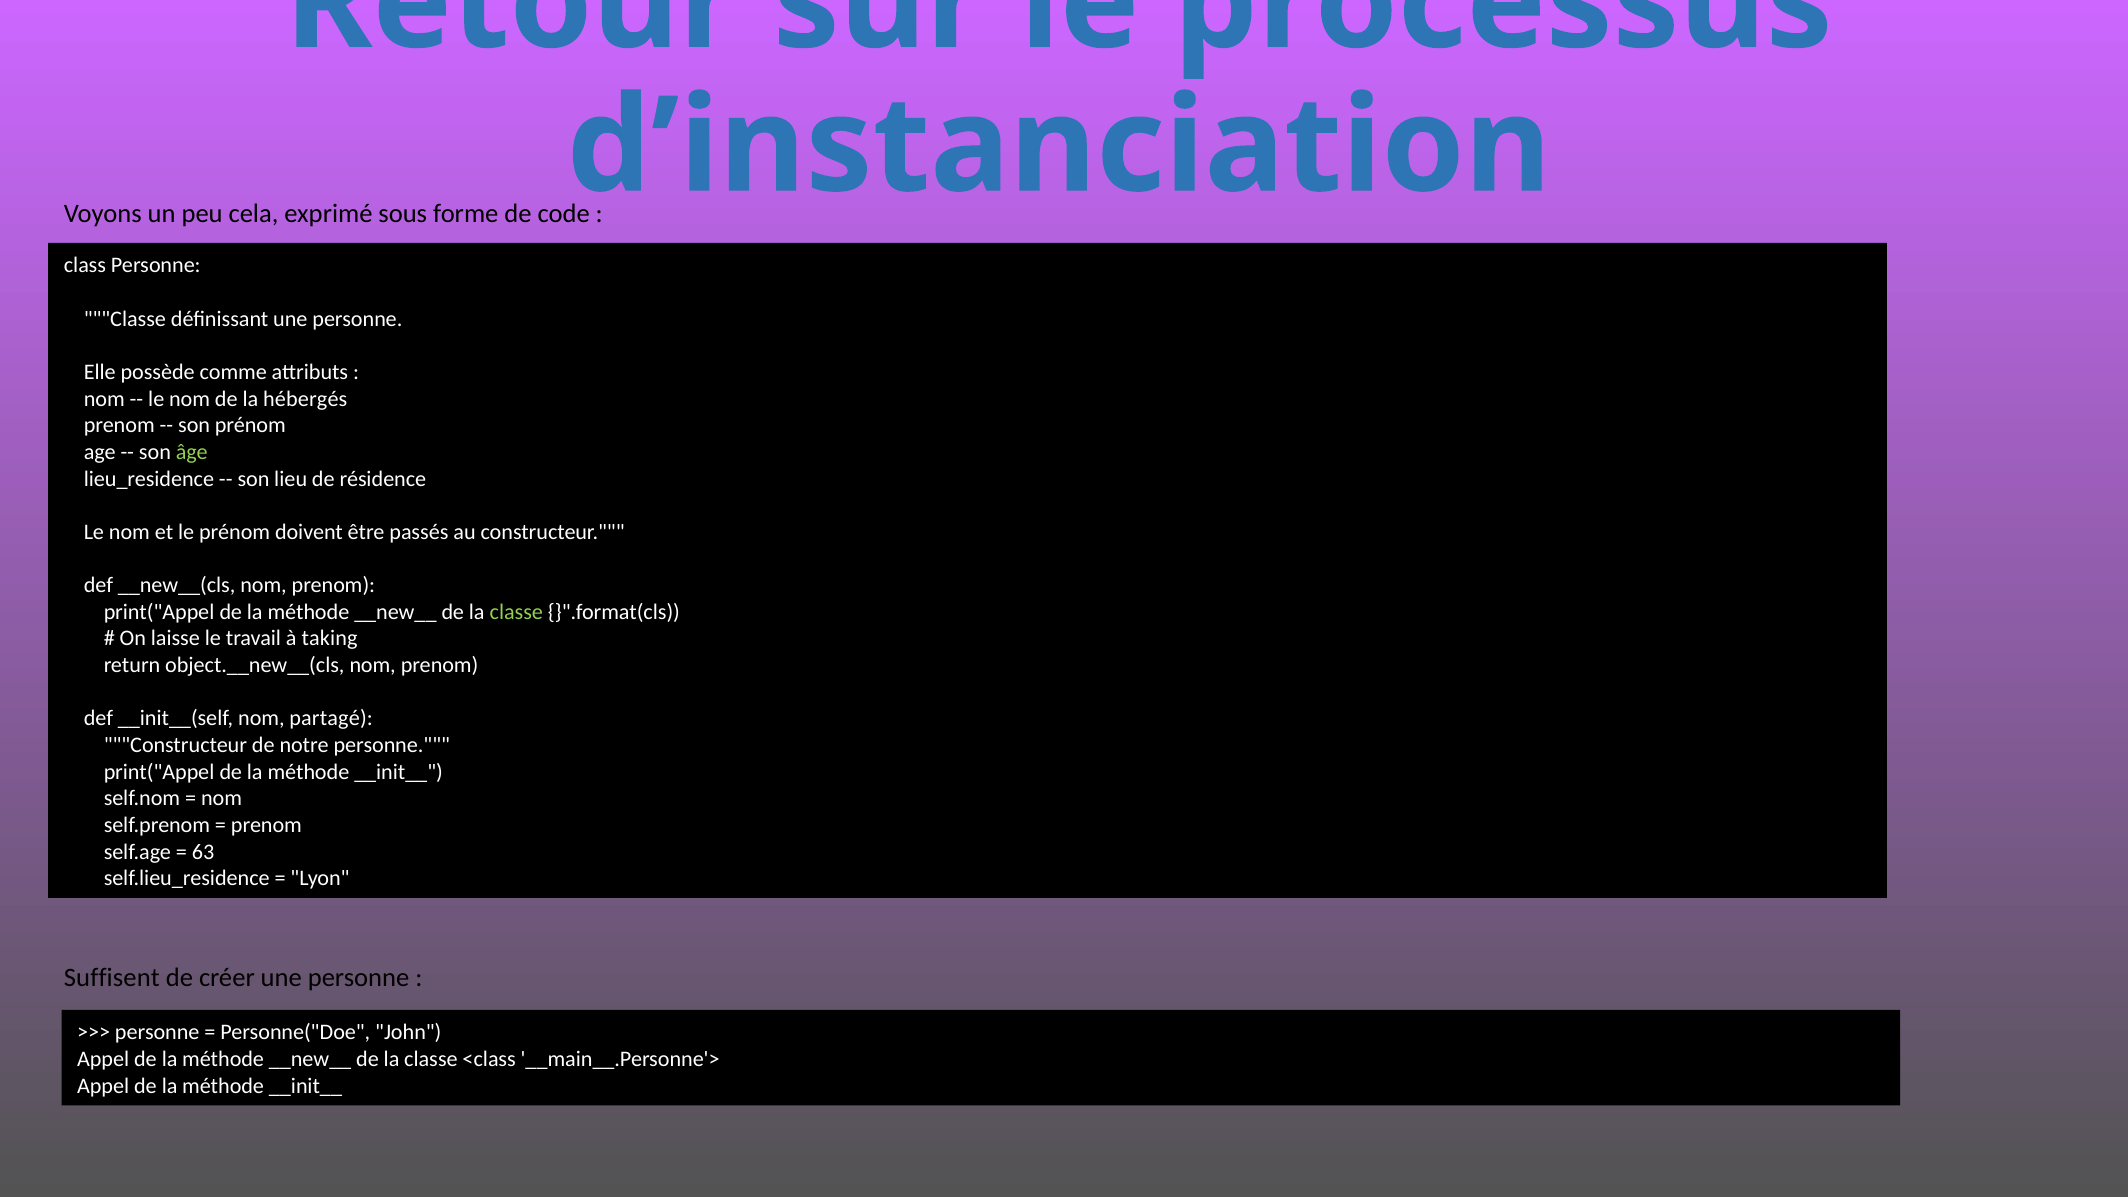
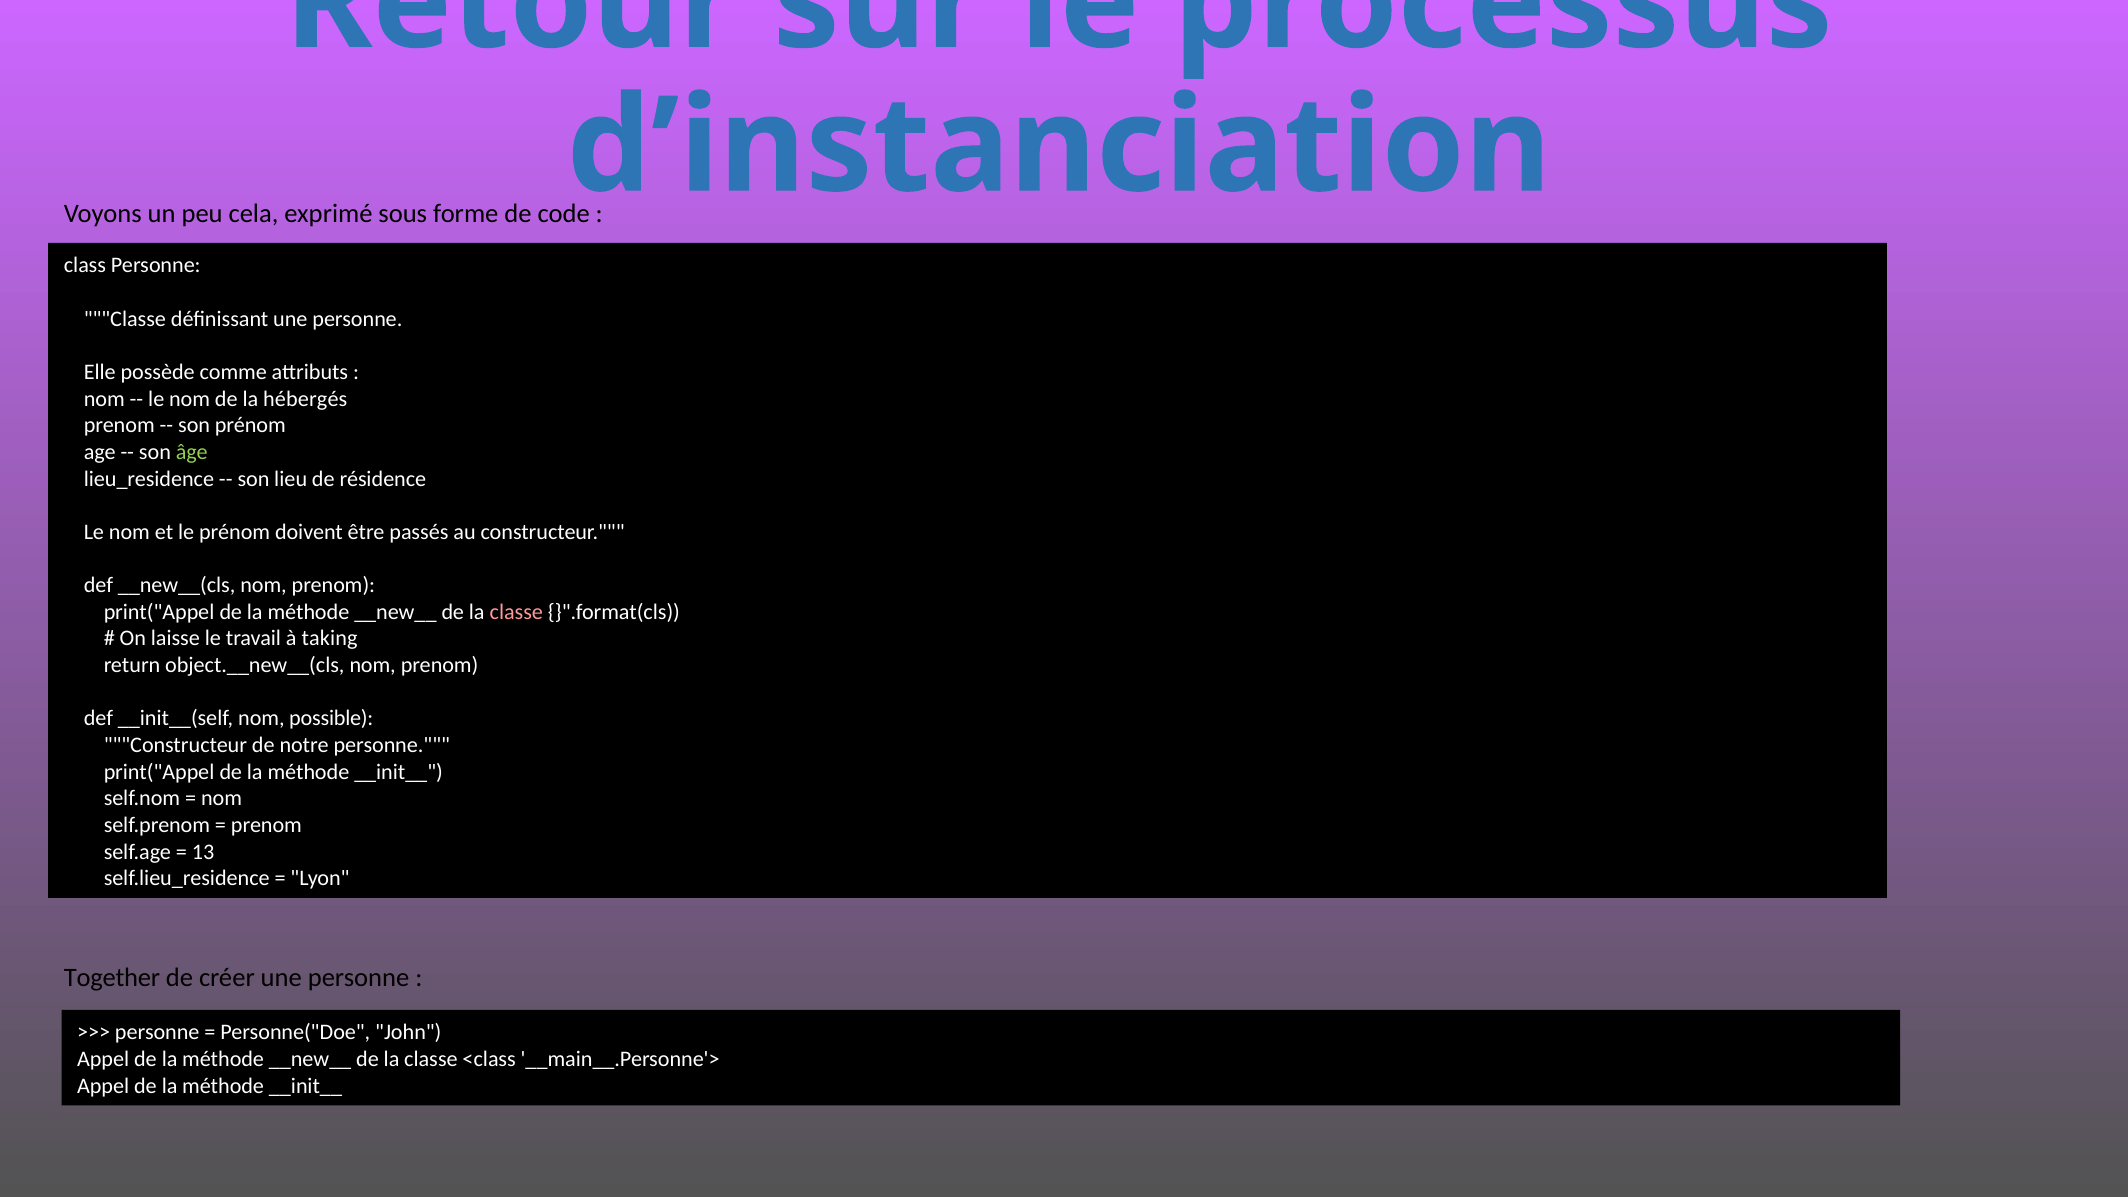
classe colour: light green -> pink (516, 612)
partagé: partagé -> possible (331, 719)
63: 63 -> 13 (203, 852)
Suffisent: Suffisent -> Together (112, 977)
